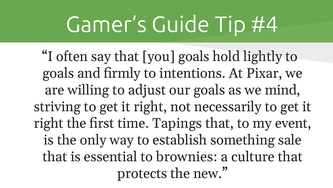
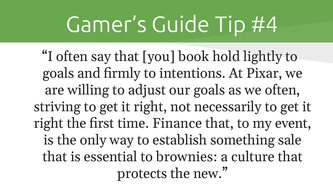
you goals: goals -> book (194, 56)
we mind: mind -> often (283, 90)
Tapings: Tapings -> Finance (177, 123)
